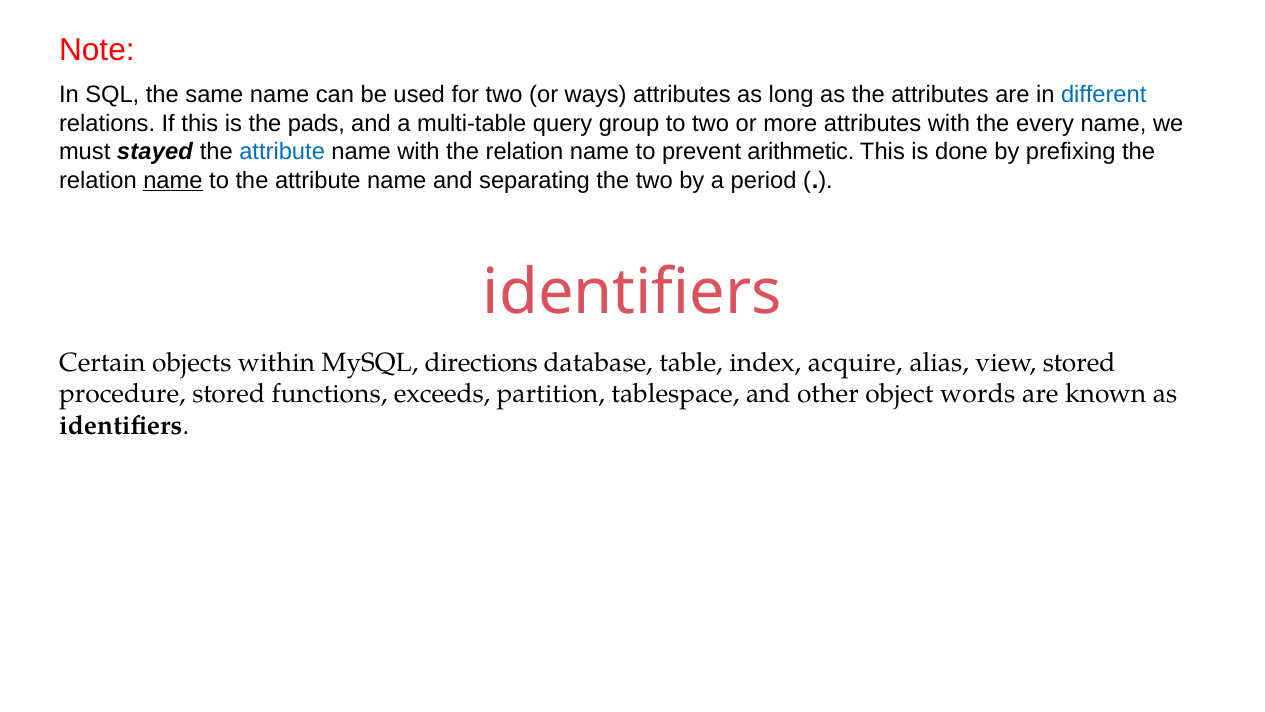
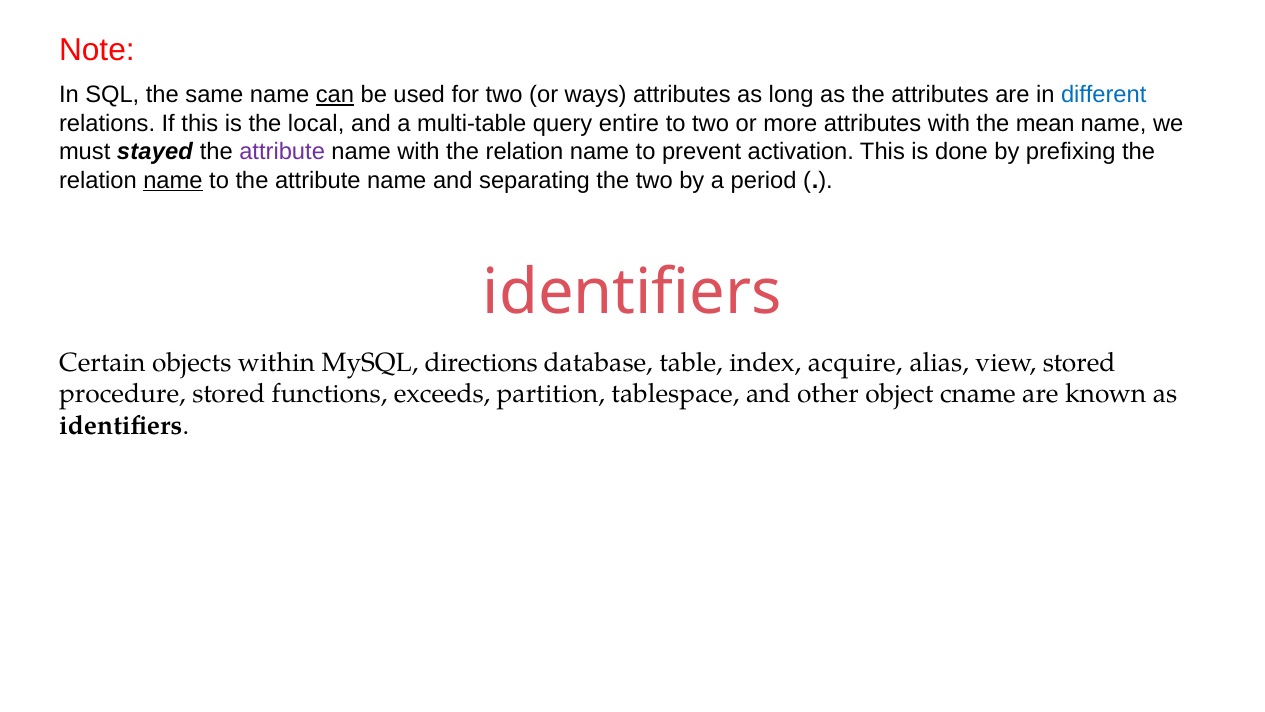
can underline: none -> present (335, 95)
pads: pads -> local (316, 123)
group: group -> entire (629, 123)
every: every -> mean (1045, 123)
attribute colour: blue -> purple (282, 152)
arithmetic: arithmetic -> activation (801, 152)
words: words -> cname (978, 394)
